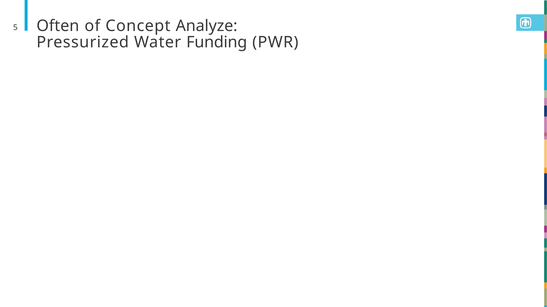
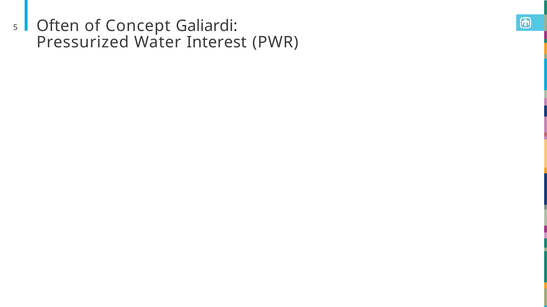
Analyze: Analyze -> Galiardi (207, 26)
Funding: Funding -> Interest (217, 42)
